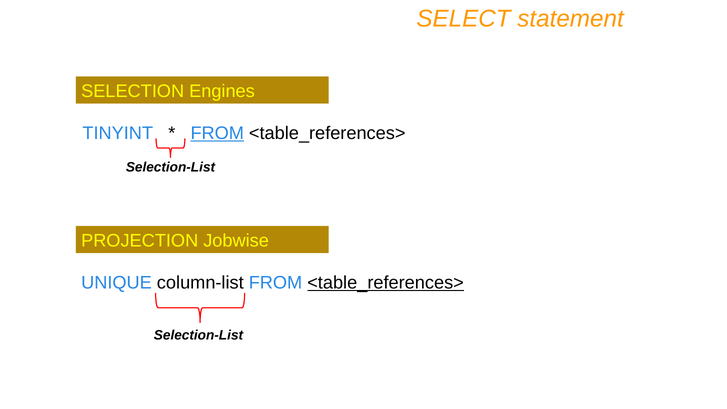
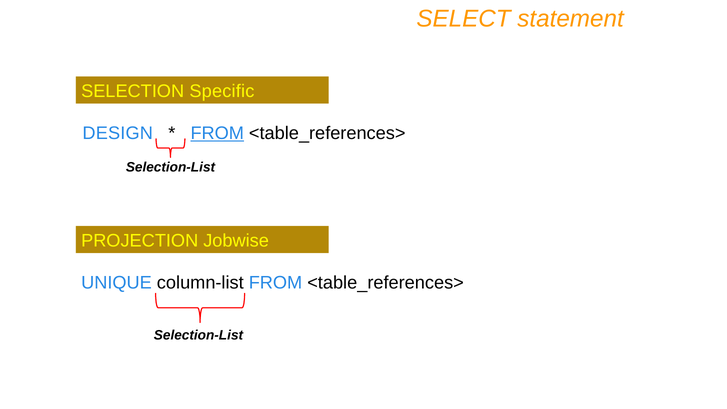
Engines: Engines -> Specific (222, 91)
TINYINT: TINYINT -> DESIGN (118, 133)
<table_references> underline: present -> none (386, 283)
